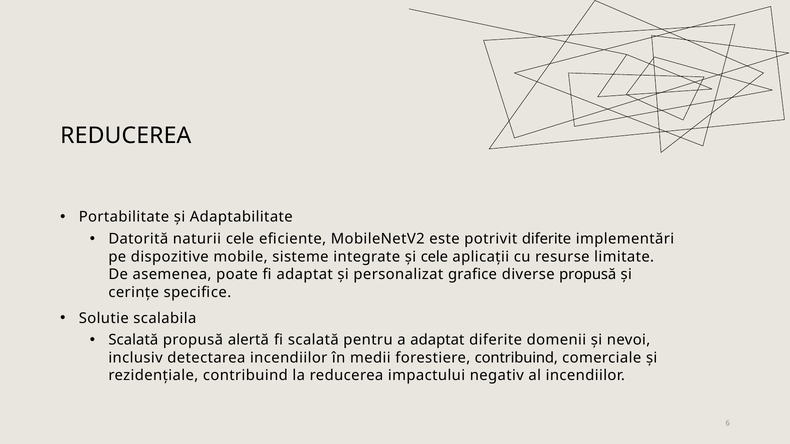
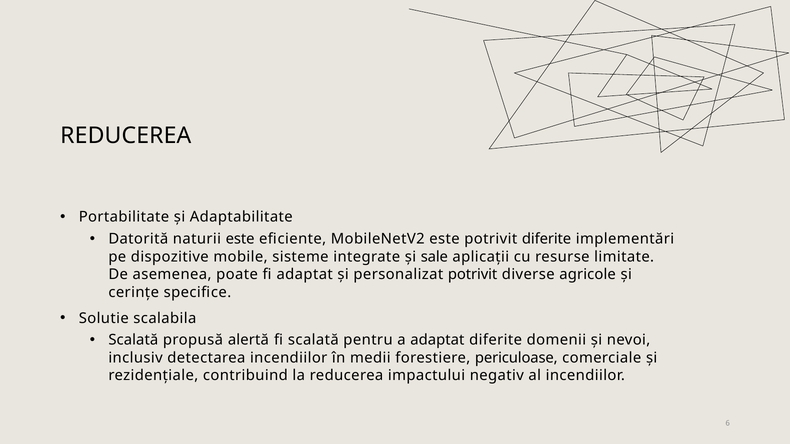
naturii cele: cele -> este (240, 239)
și cele: cele -> sale (434, 257)
personalizat grafice: grafice -> potrivit (473, 275)
diverse propusă: propusă -> agricole (588, 275)
forestiere contribuind: contribuind -> periculoase (516, 358)
